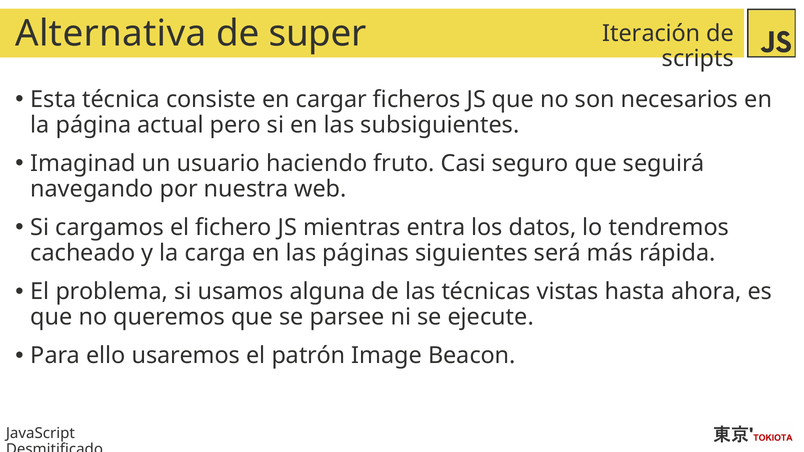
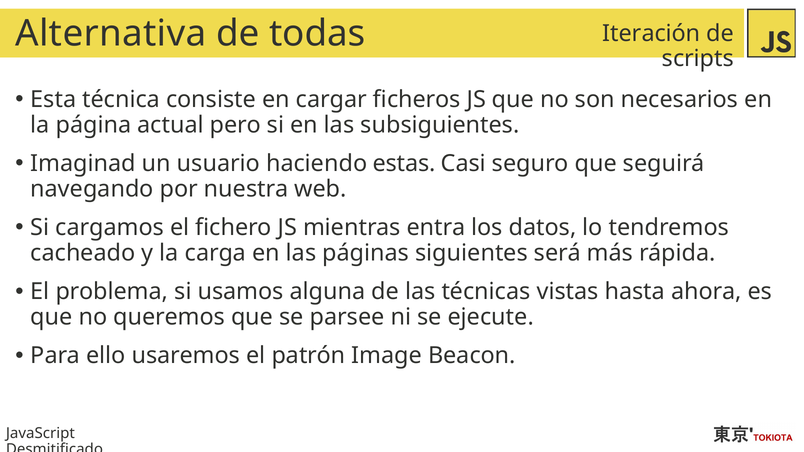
super: super -> todas (317, 34)
fruto: fruto -> estas (404, 164)
